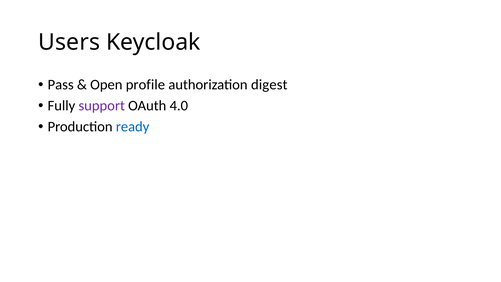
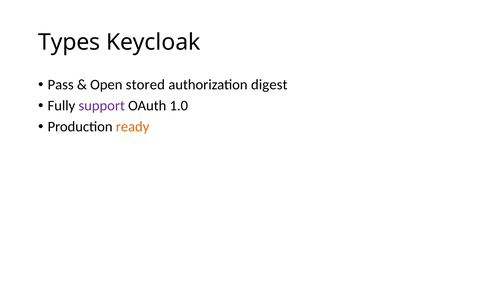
Users: Users -> Types (69, 42)
profile: profile -> stored (145, 85)
4.0: 4.0 -> 1.0 (179, 106)
ready colour: blue -> orange (133, 127)
